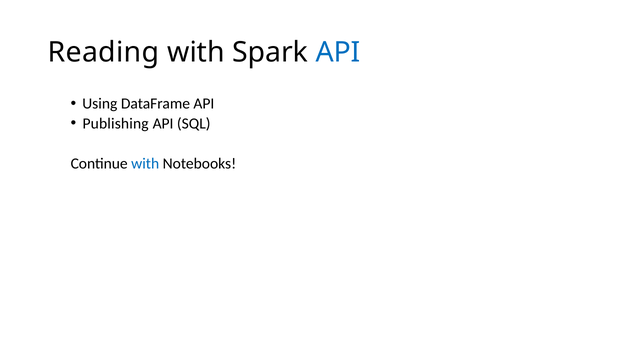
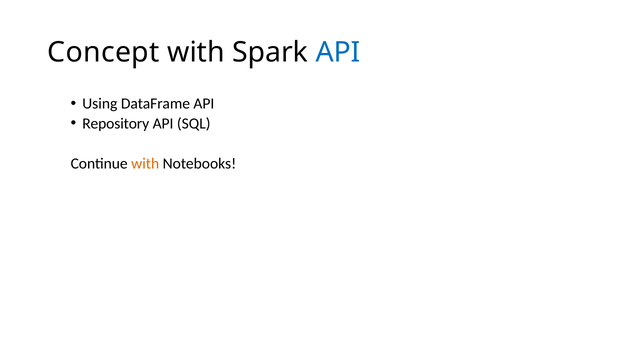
Reading: Reading -> Concept (103, 52)
Publishing: Publishing -> Repository (116, 124)
with colour: blue -> orange (145, 164)
